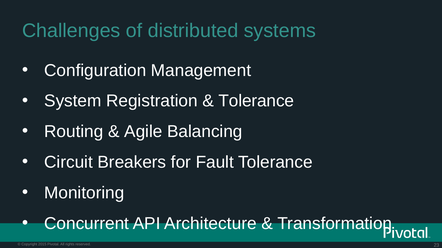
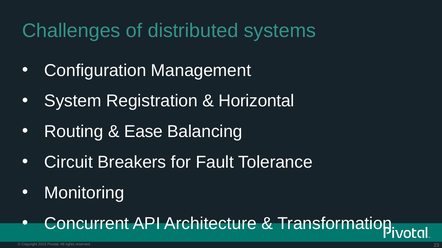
Tolerance: Tolerance -> Horizontal (256, 101)
Agile: Agile -> Ease (143, 132)
